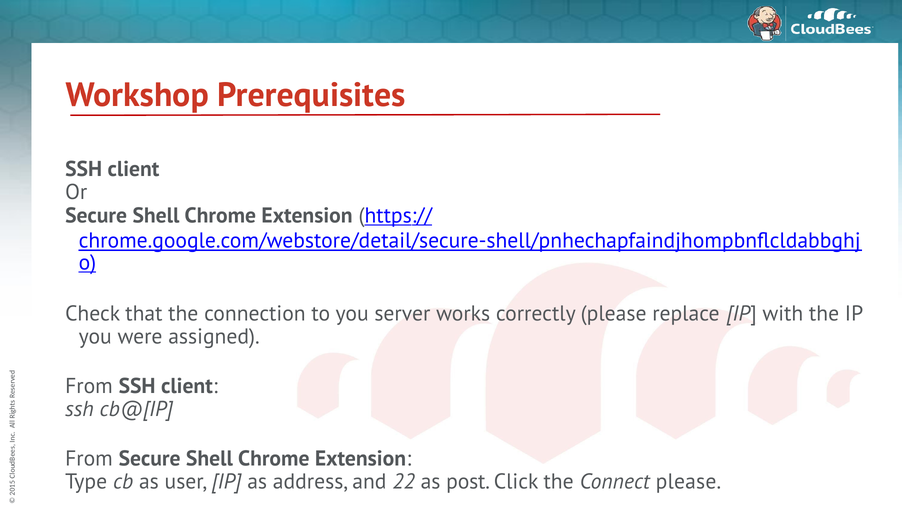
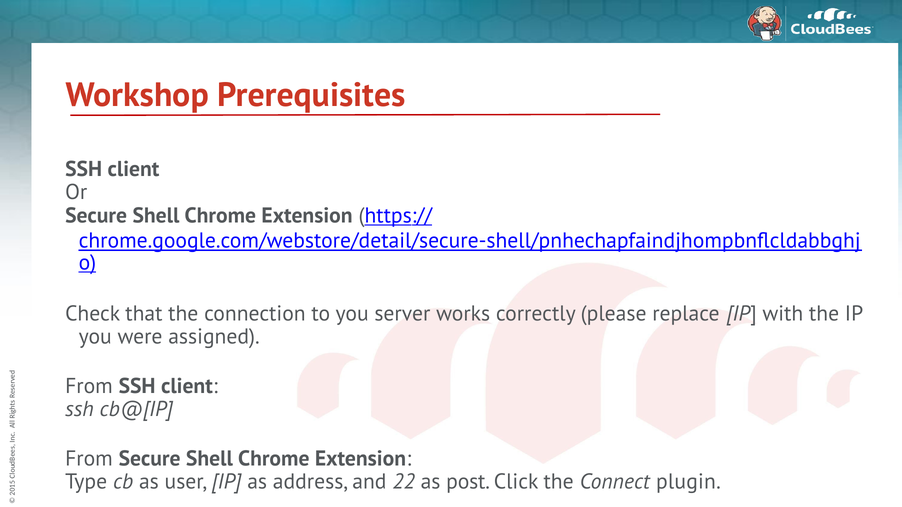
Connect please: please -> plugin (688, 482)
